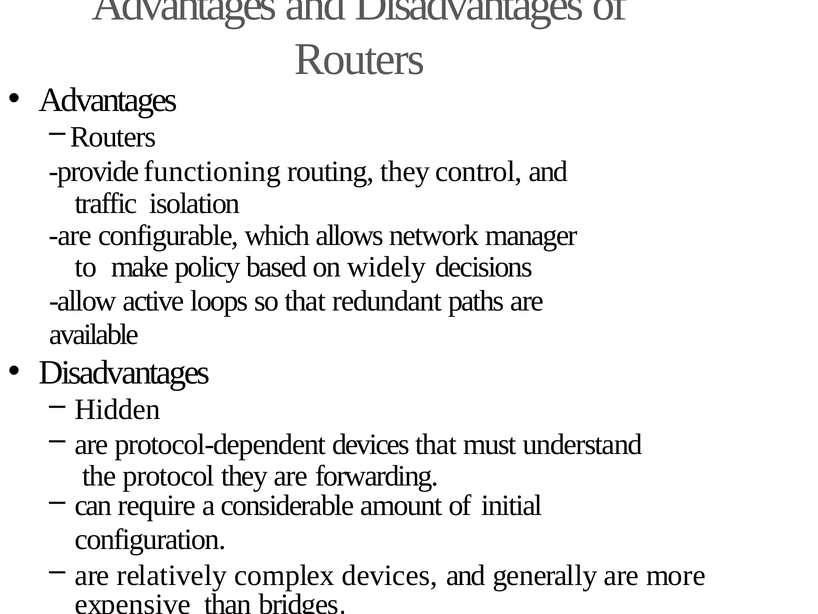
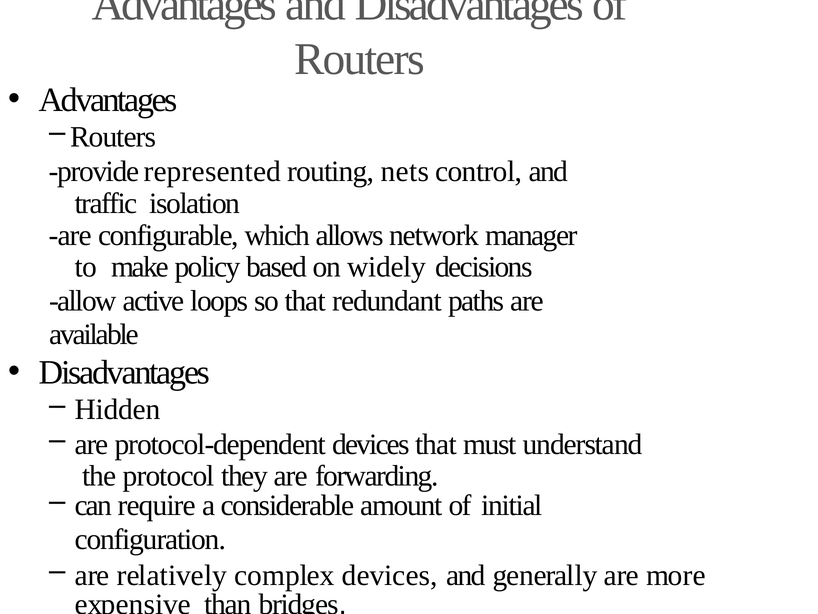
functioning: functioning -> represented (212, 171)
routing they: they -> nets (405, 171)
